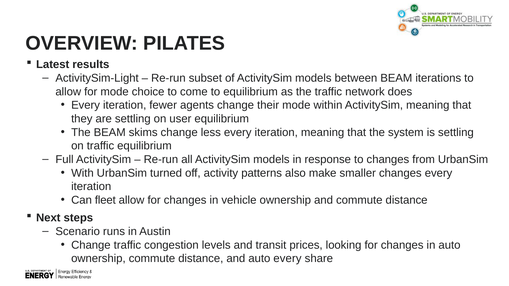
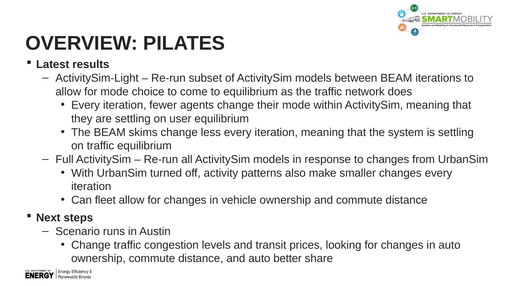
auto every: every -> better (288, 259)
